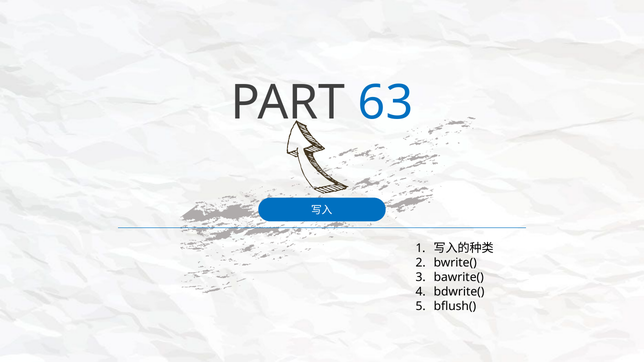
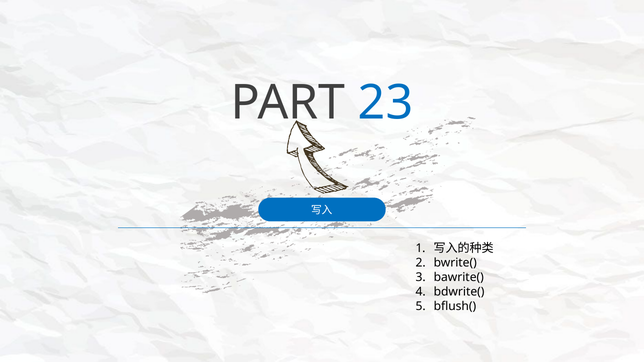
63: 63 -> 23 (386, 103)
